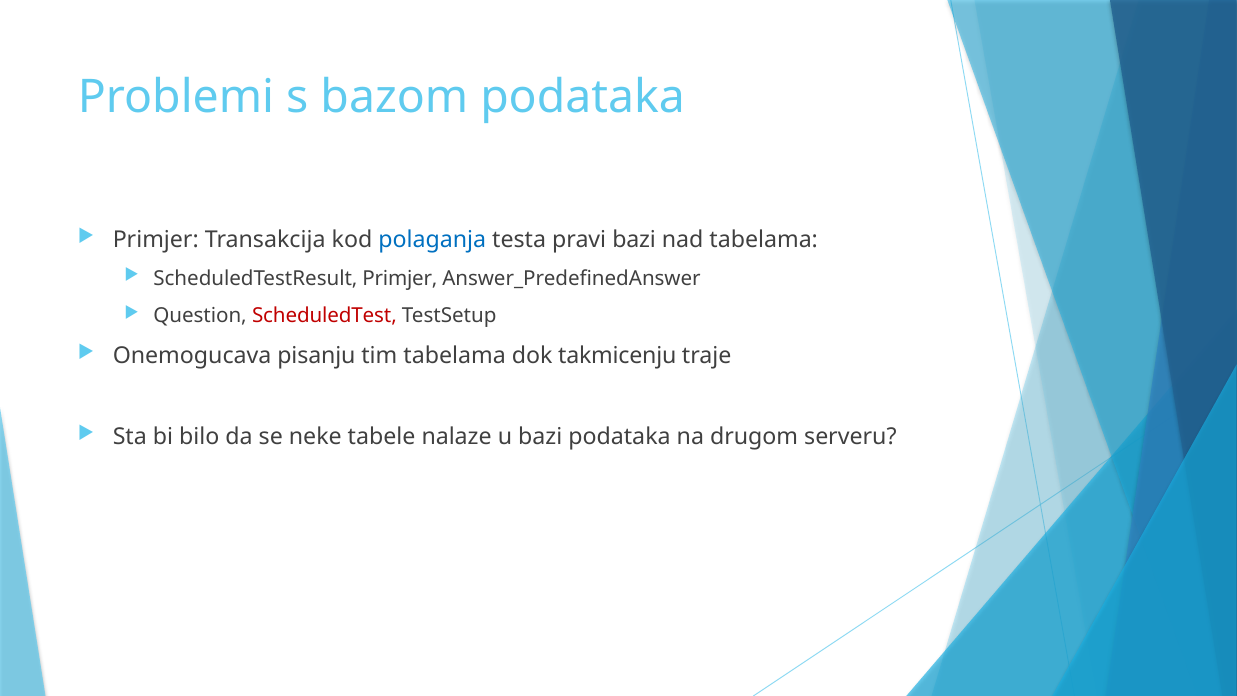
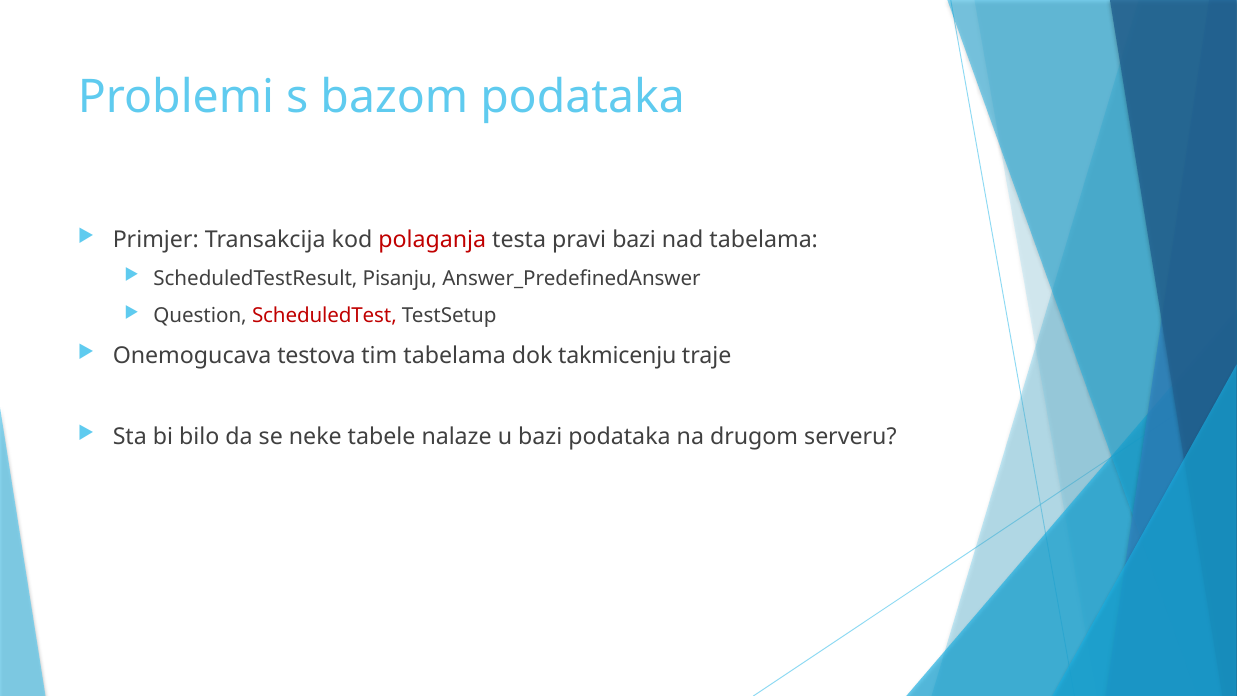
polaganja colour: blue -> red (432, 239)
ScheduledTestResult Primjer: Primjer -> Pisanju (400, 278)
pisanju: pisanju -> testova (316, 355)
